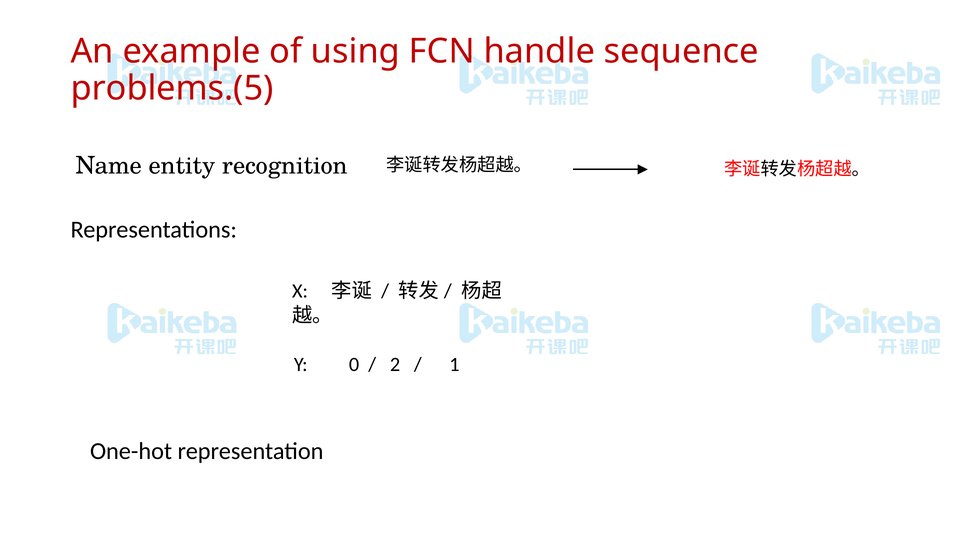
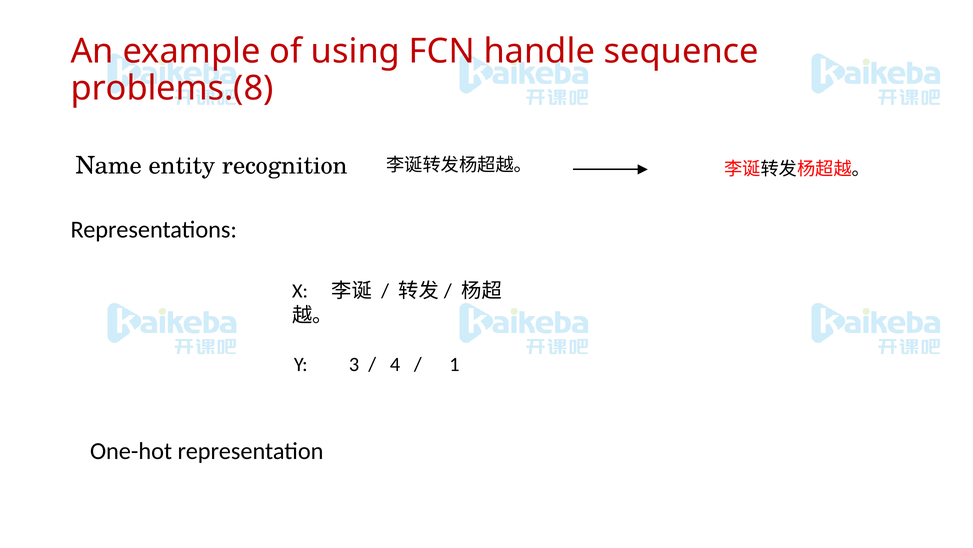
problems.(5: problems.(5 -> problems.(8 (172, 88)
0: 0 -> 3 (354, 364)
2: 2 -> 4 (395, 364)
